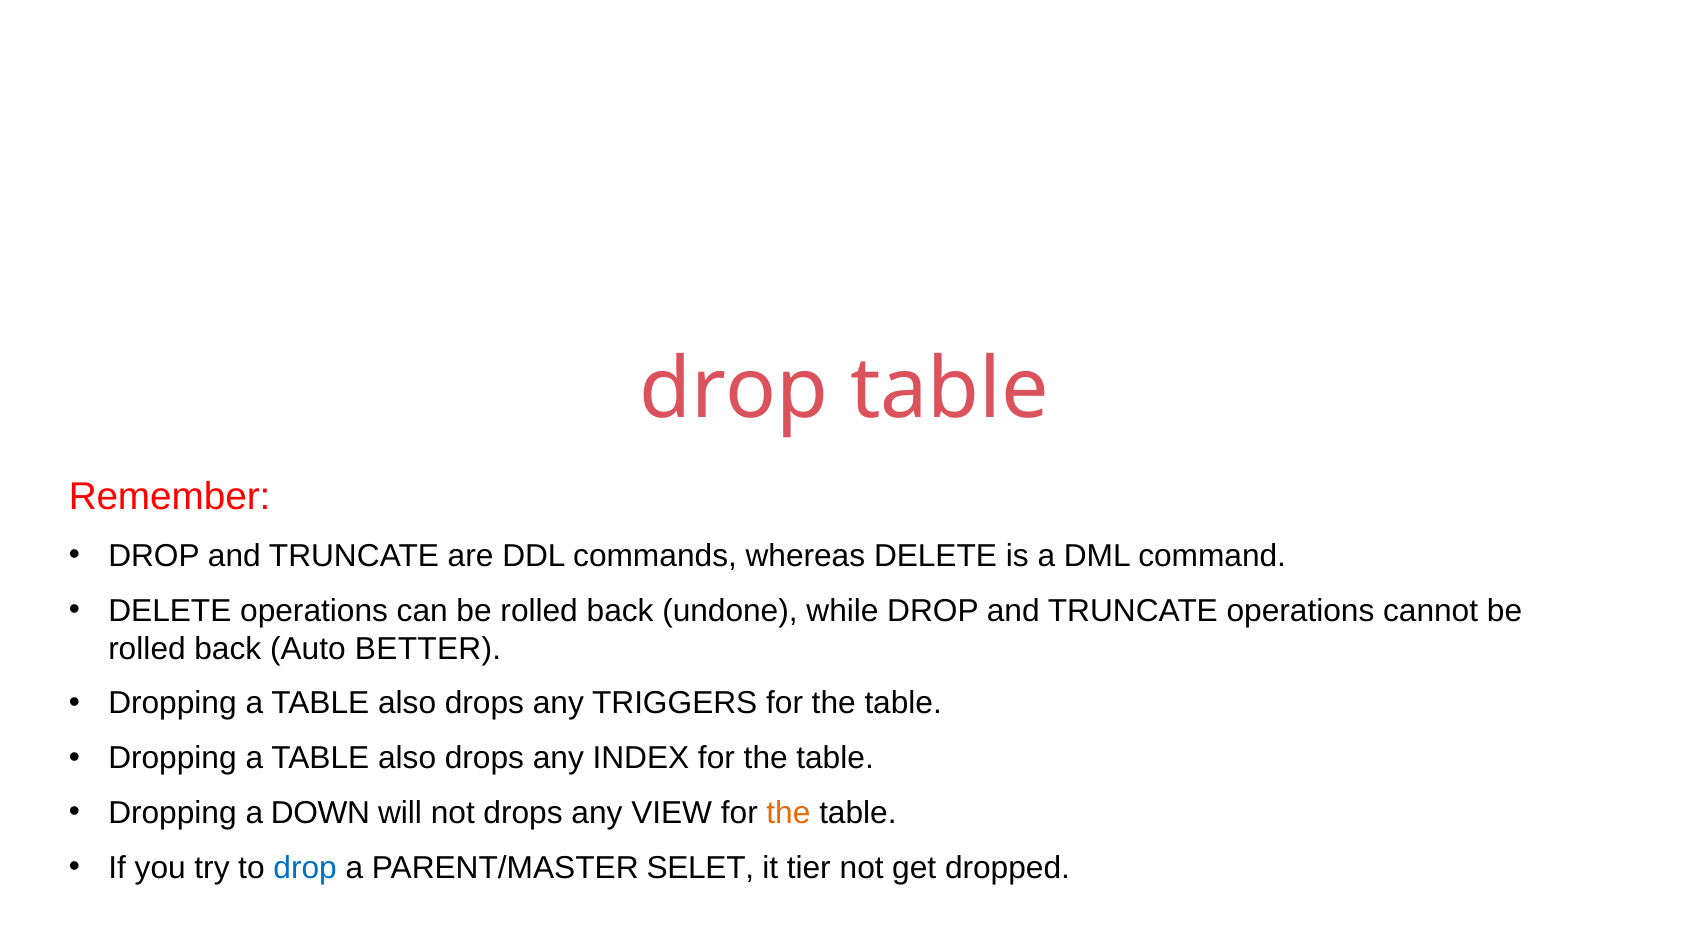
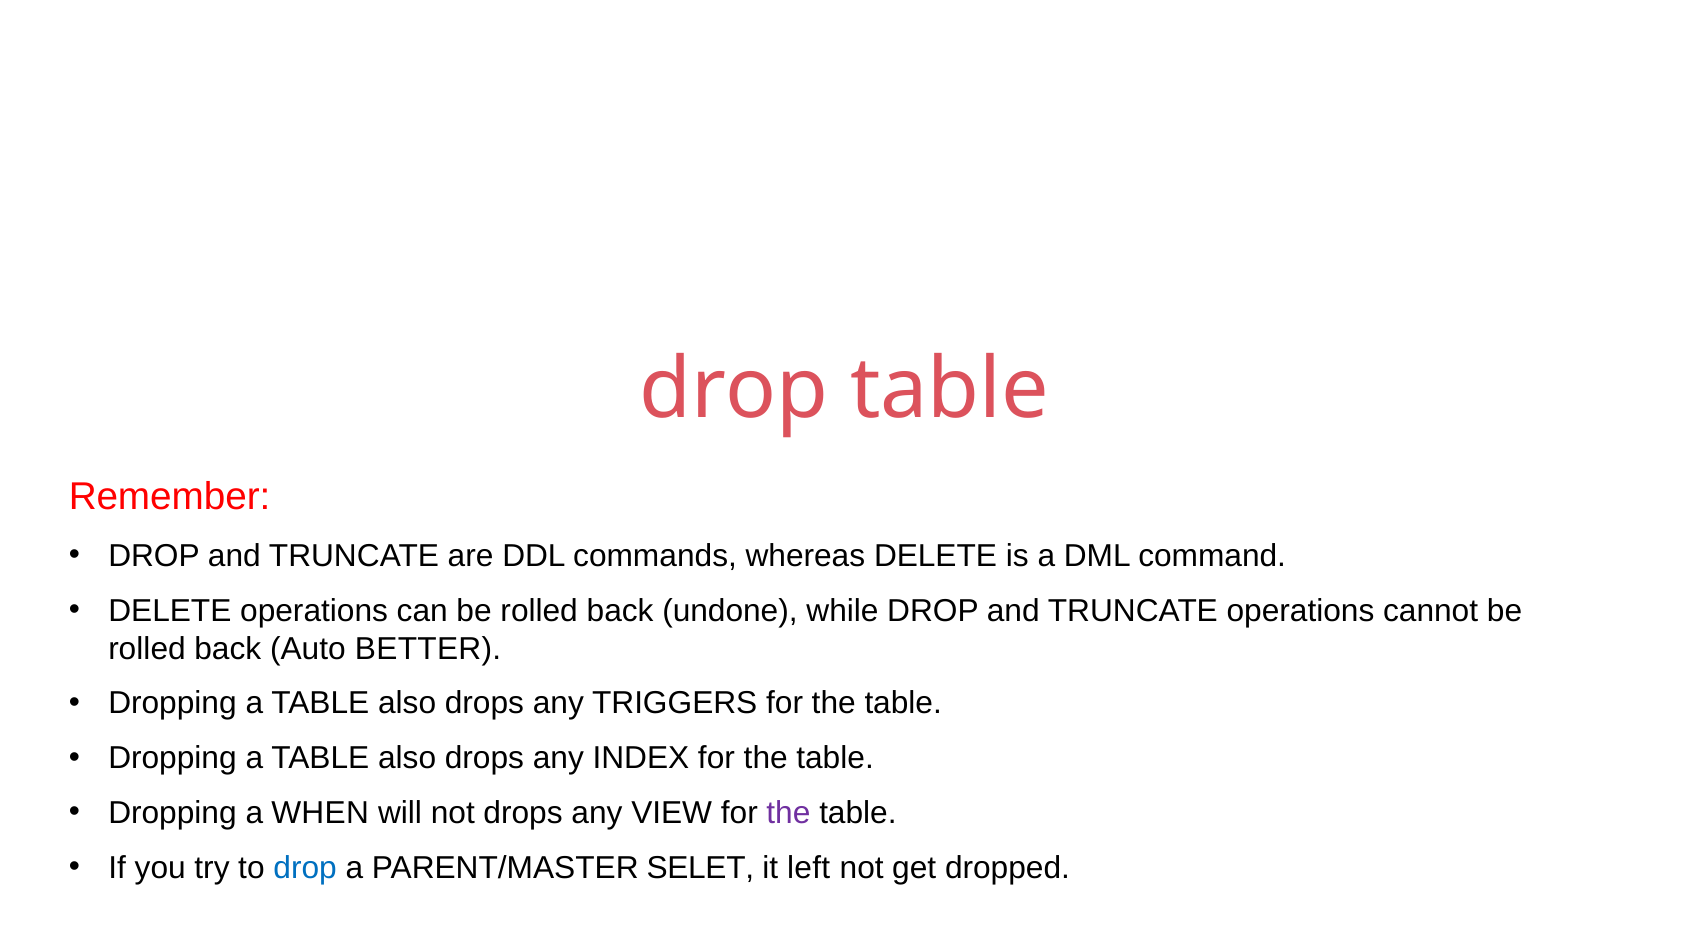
DOWN: DOWN -> WHEN (320, 813)
the colour: orange -> purple (788, 813)
tier: tier -> left (809, 868)
